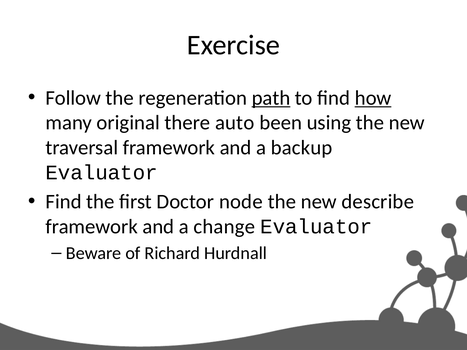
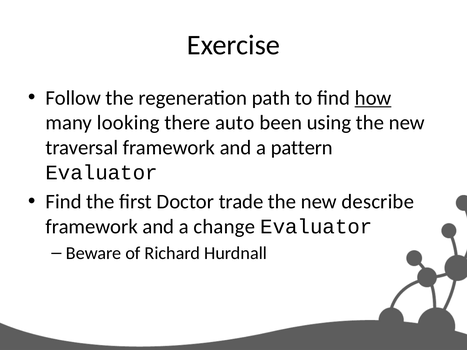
path underline: present -> none (271, 98)
original: original -> looking (128, 123)
backup: backup -> pattern (302, 148)
node: node -> trade (241, 202)
